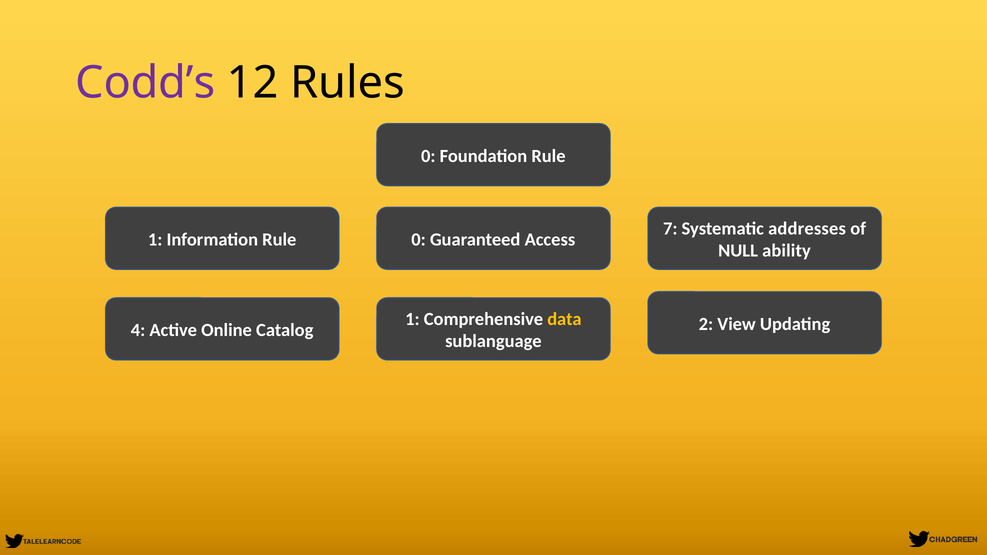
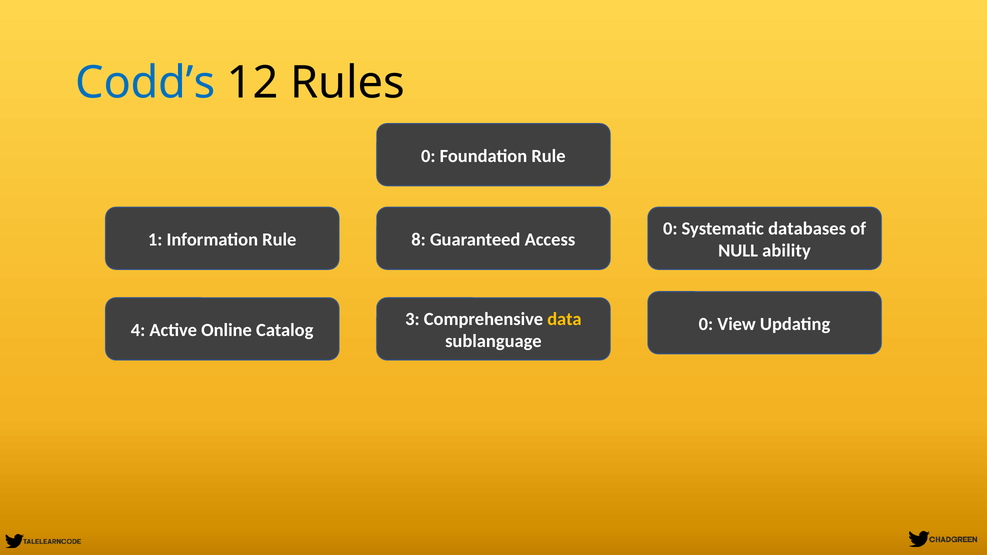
Codd’s colour: purple -> blue (145, 83)
7: 7 -> 0 (670, 229)
addresses: addresses -> databases (807, 229)
Rule 0: 0 -> 8 (419, 240)
1: 1 -> 3 (412, 319)
2: 2 -> 0 (706, 324)
